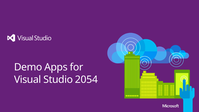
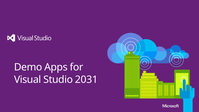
2054: 2054 -> 2031 (86, 80)
